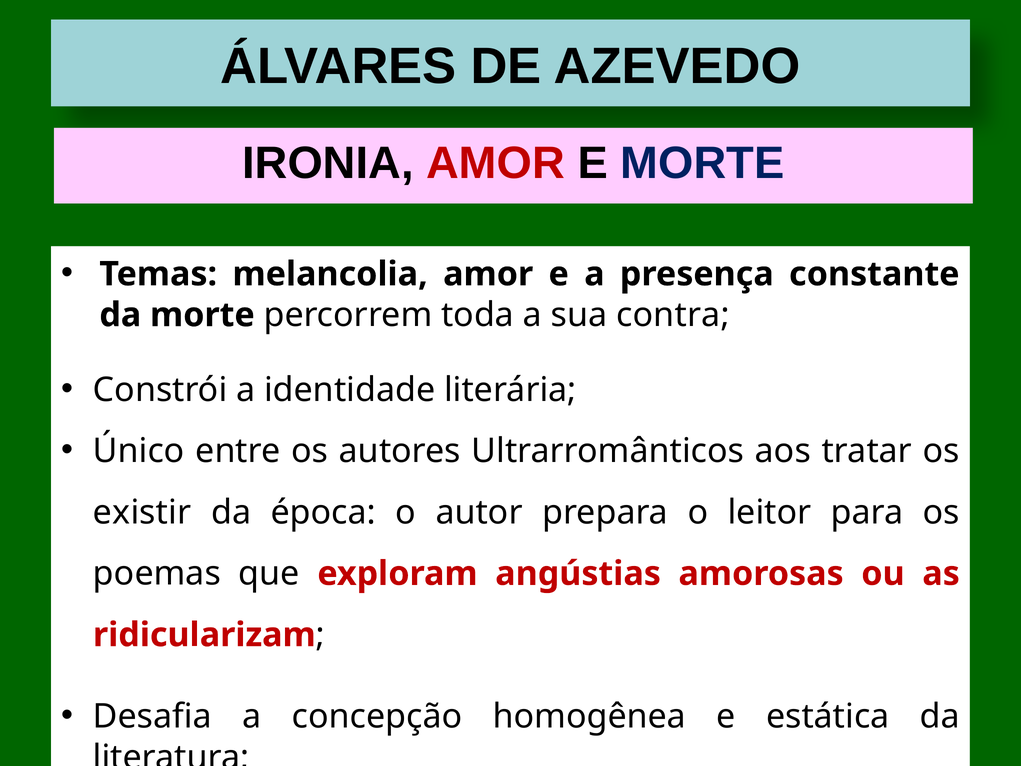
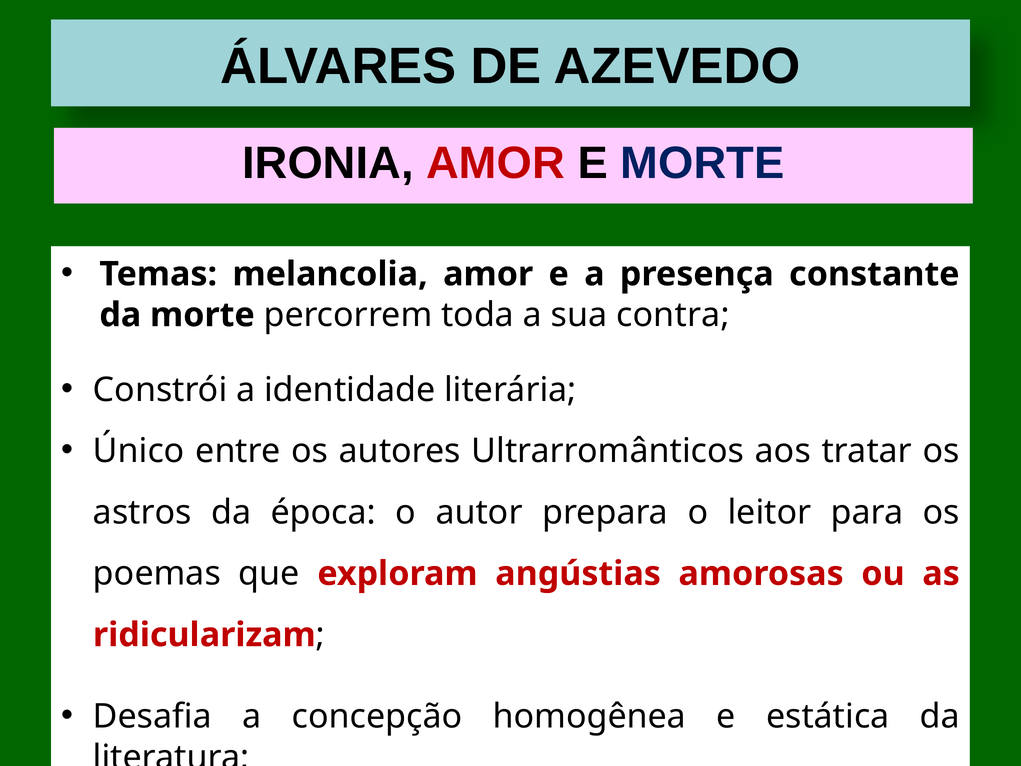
existir: existir -> astros (142, 512)
